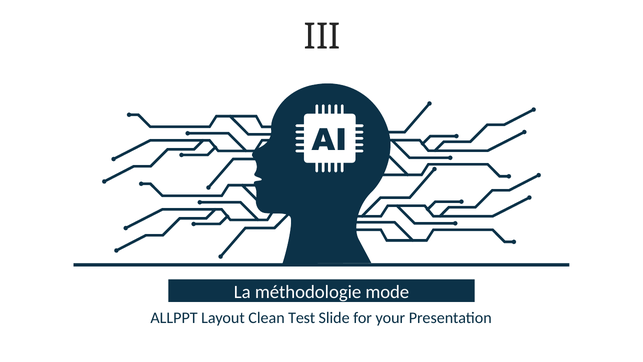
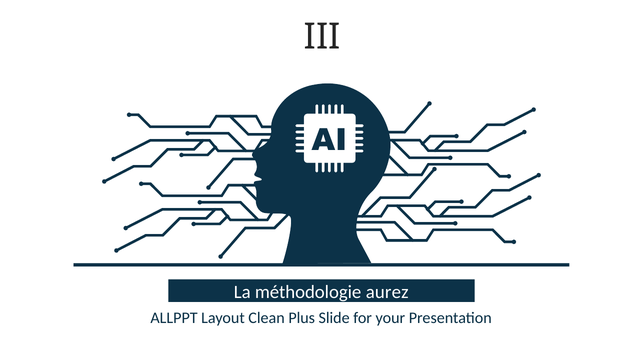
mode: mode -> aurez (387, 292)
Test: Test -> Plus (302, 318)
